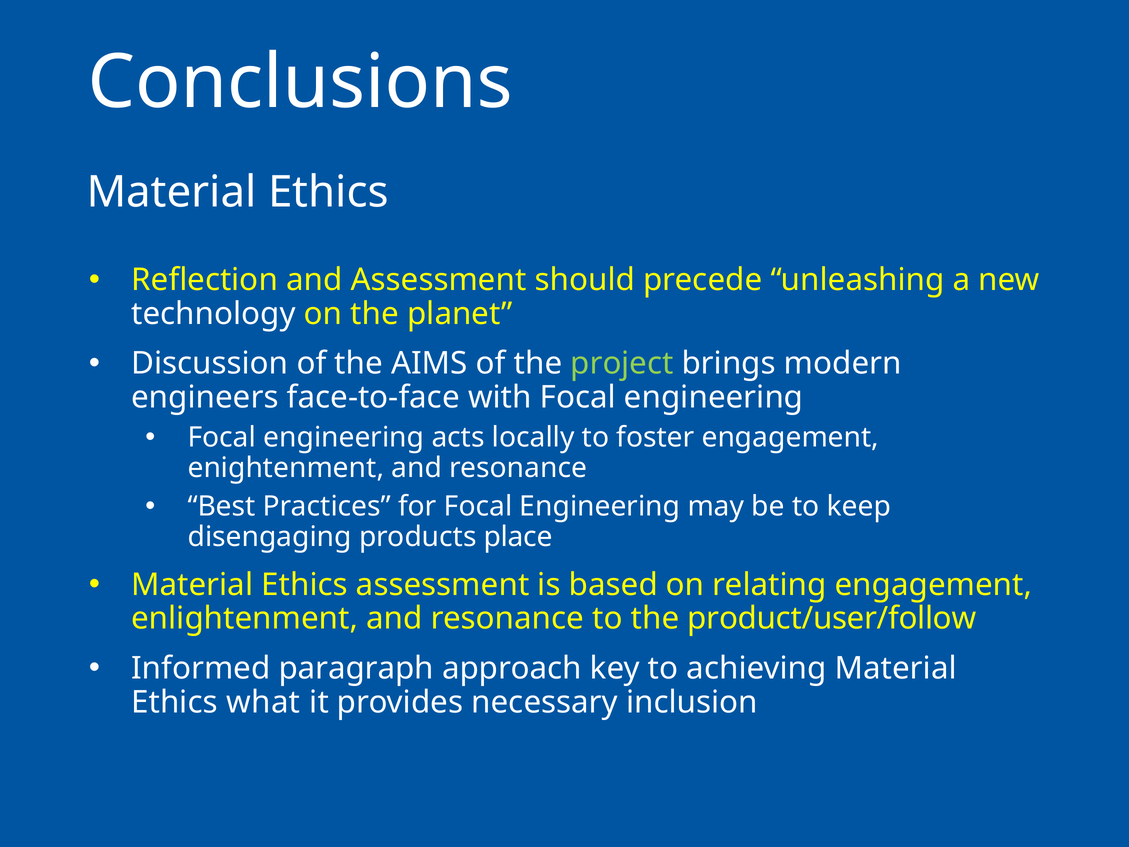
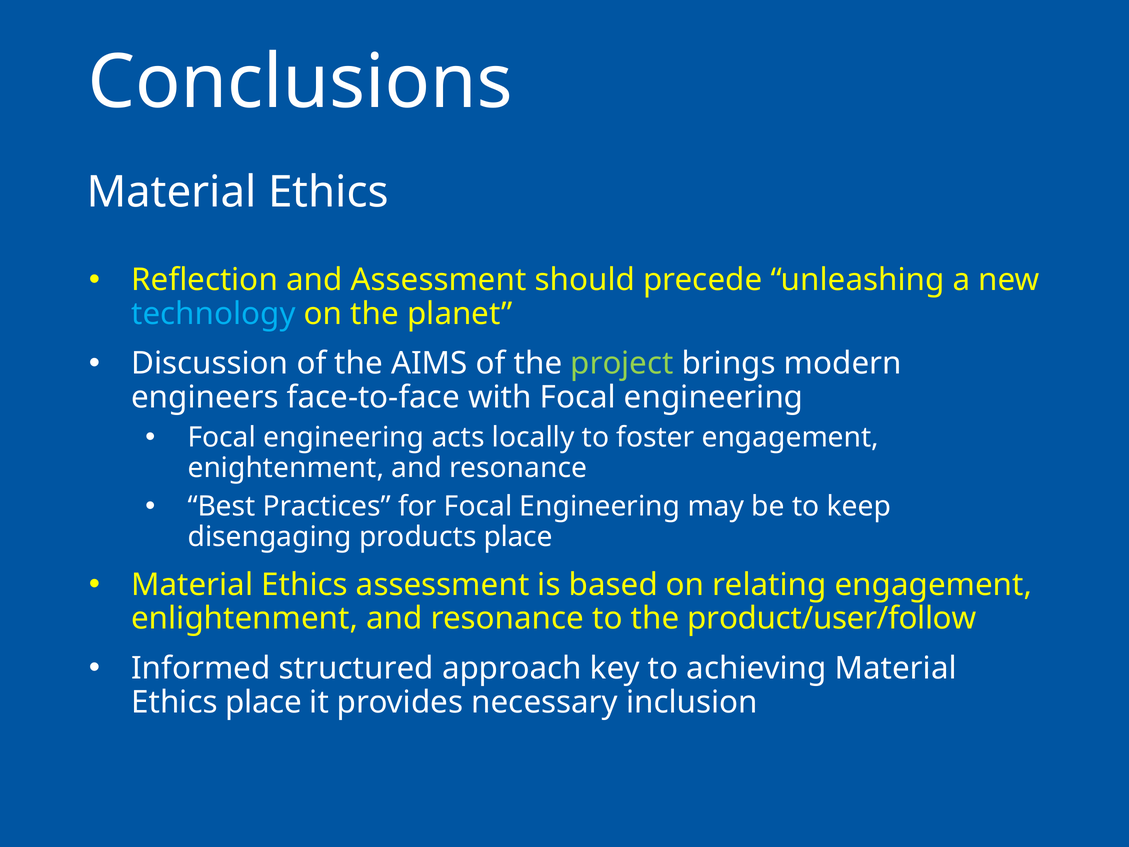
technology colour: white -> light blue (213, 314)
paragraph: paragraph -> structured (356, 668)
Ethics what: what -> place (264, 702)
